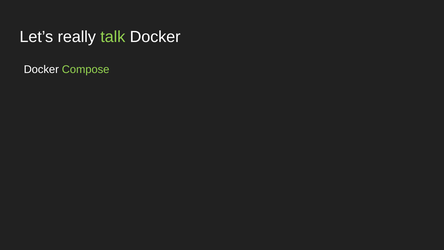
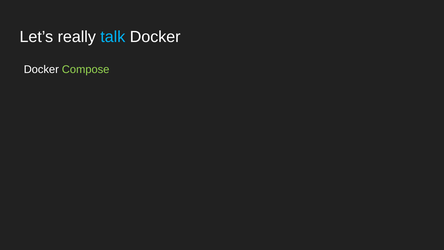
talk colour: light green -> light blue (113, 37)
